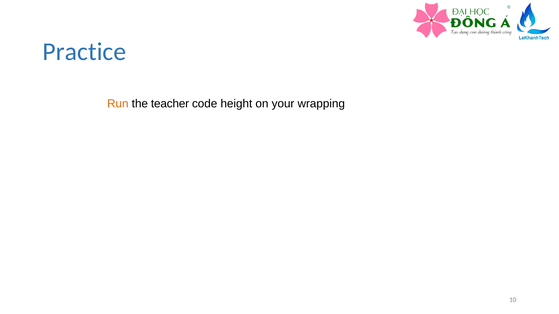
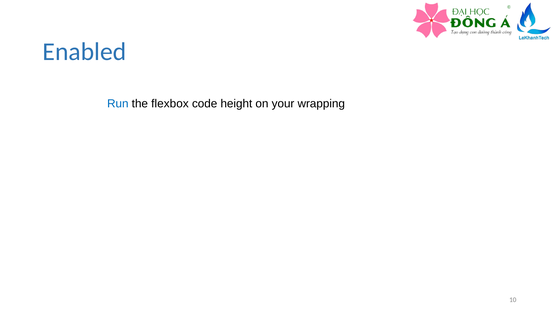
Practice: Practice -> Enabled (84, 52)
Run colour: orange -> blue (118, 104)
teacher: teacher -> flexbox (170, 104)
